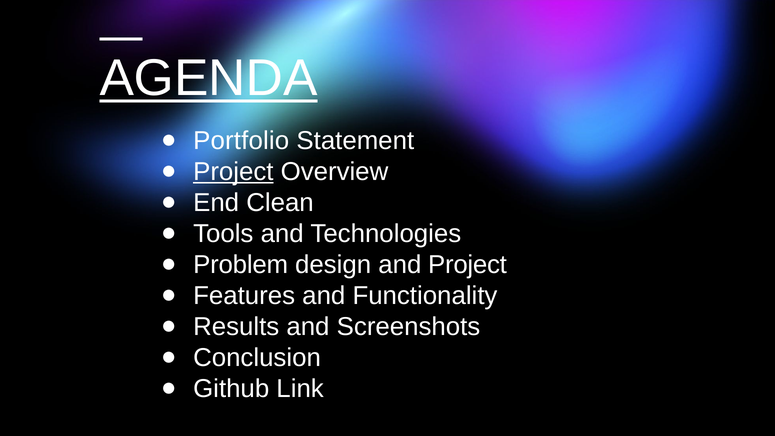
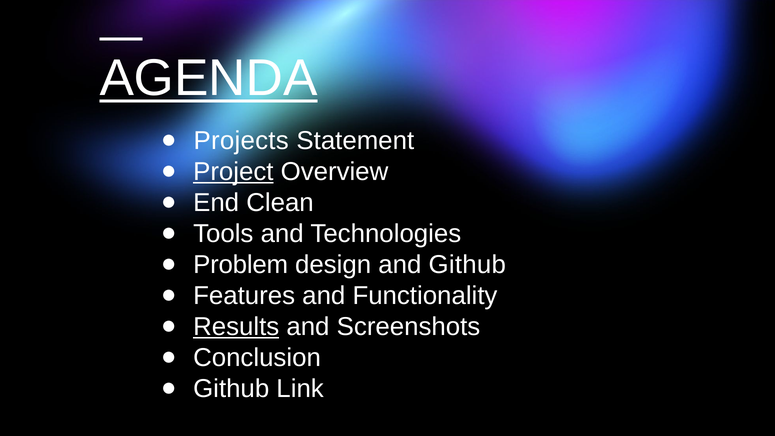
Portfolio: Portfolio -> Projects (241, 140)
and Project: Project -> Github (467, 264)
Results underline: none -> present (236, 326)
